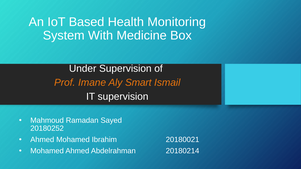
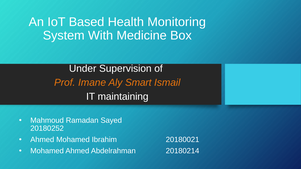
IT supervision: supervision -> maintaining (123, 97)
